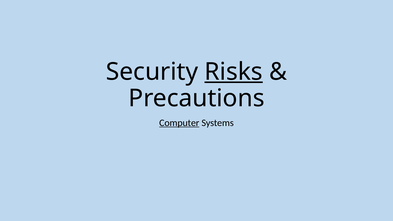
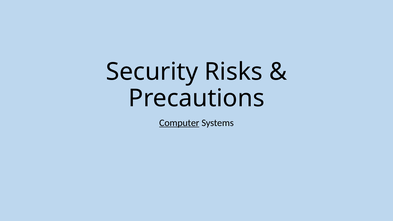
Risks underline: present -> none (234, 72)
